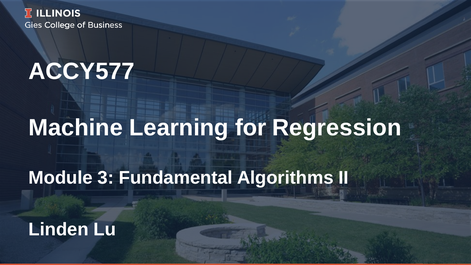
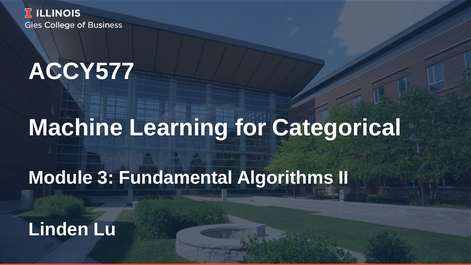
Regression: Regression -> Categorical (337, 128)
